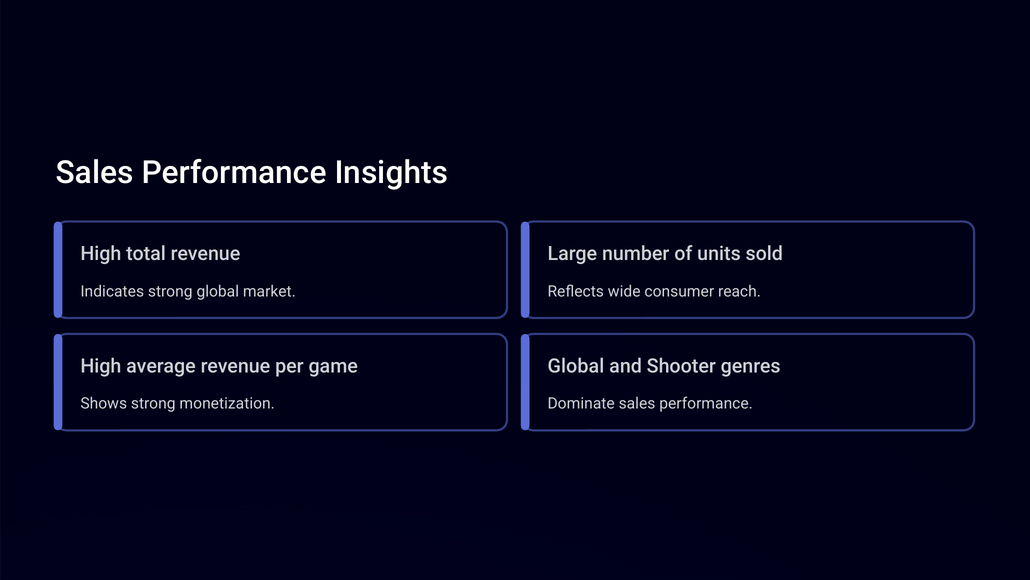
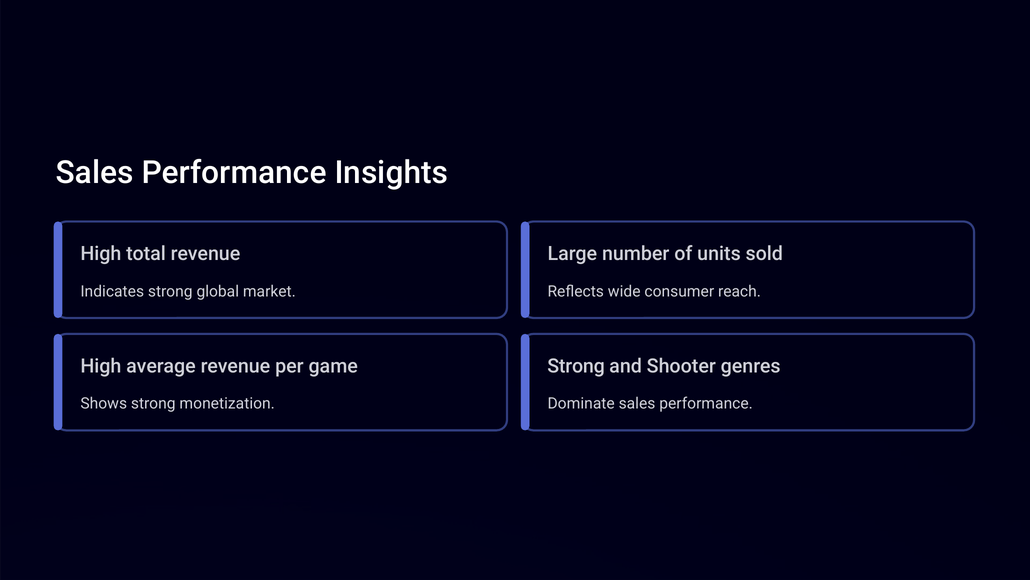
Global: Global -> Strong (576, 366)
